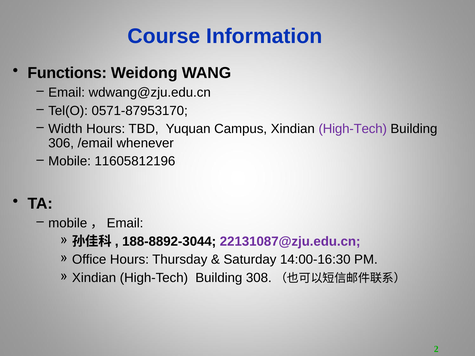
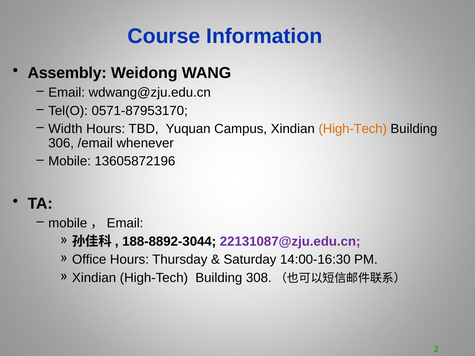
Functions: Functions -> Assembly (67, 73)
High-Tech colour: purple -> orange (353, 129)
11605812196: 11605812196 -> 13605872196 (135, 161)
